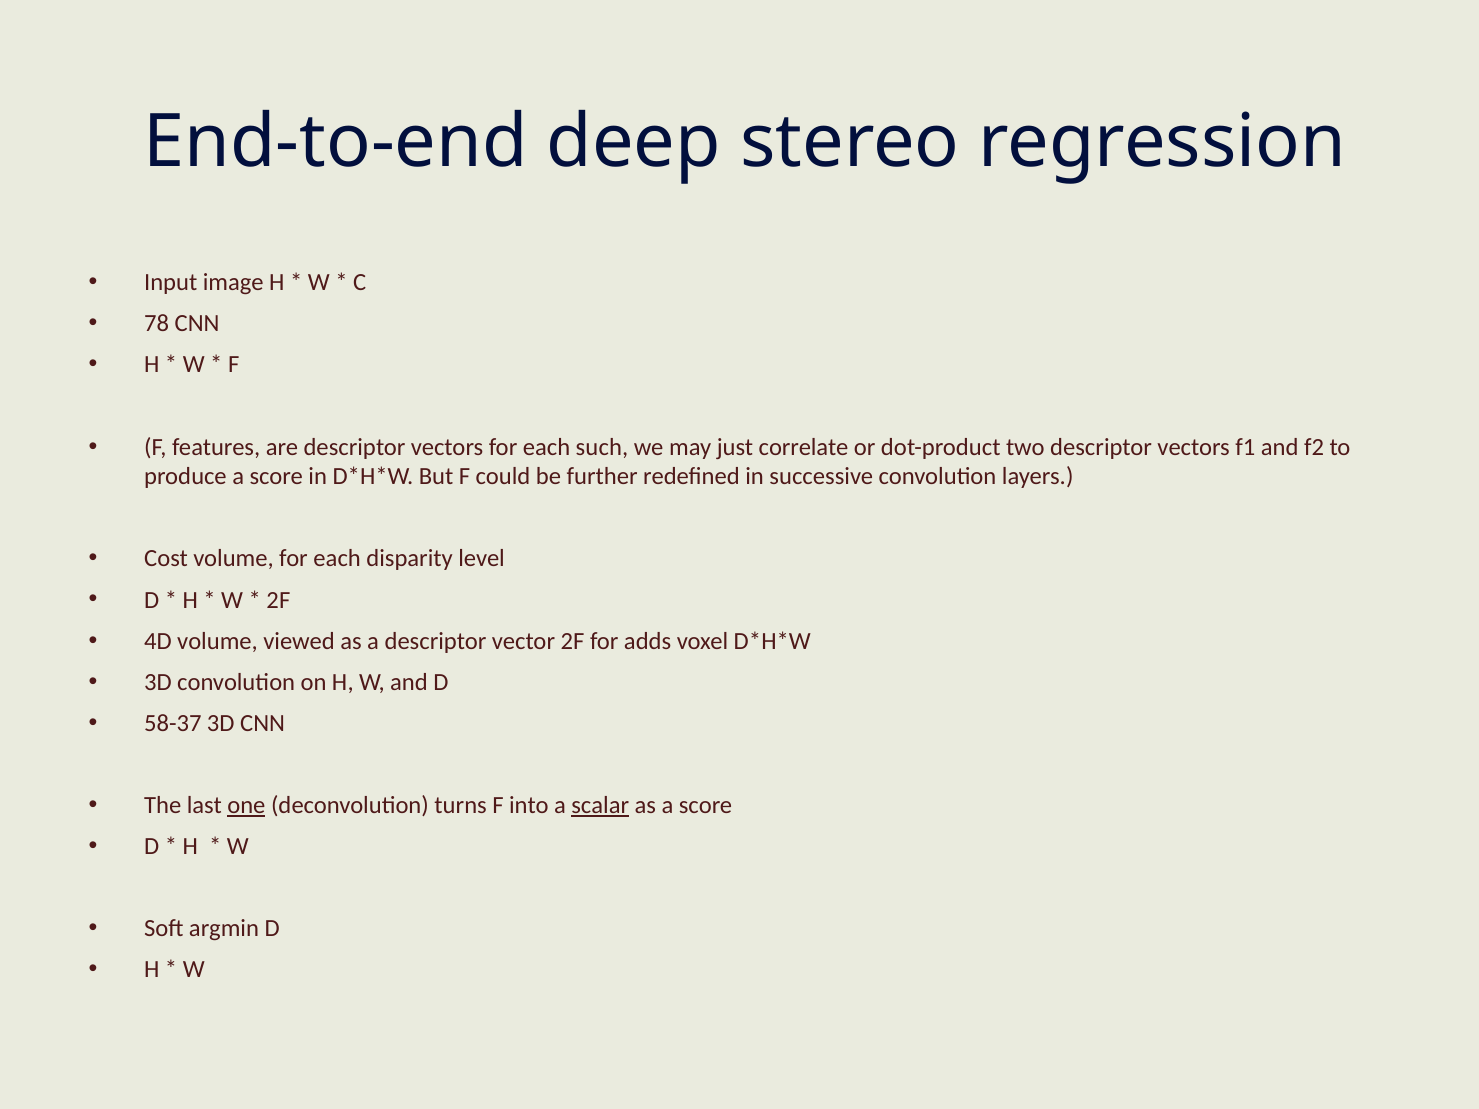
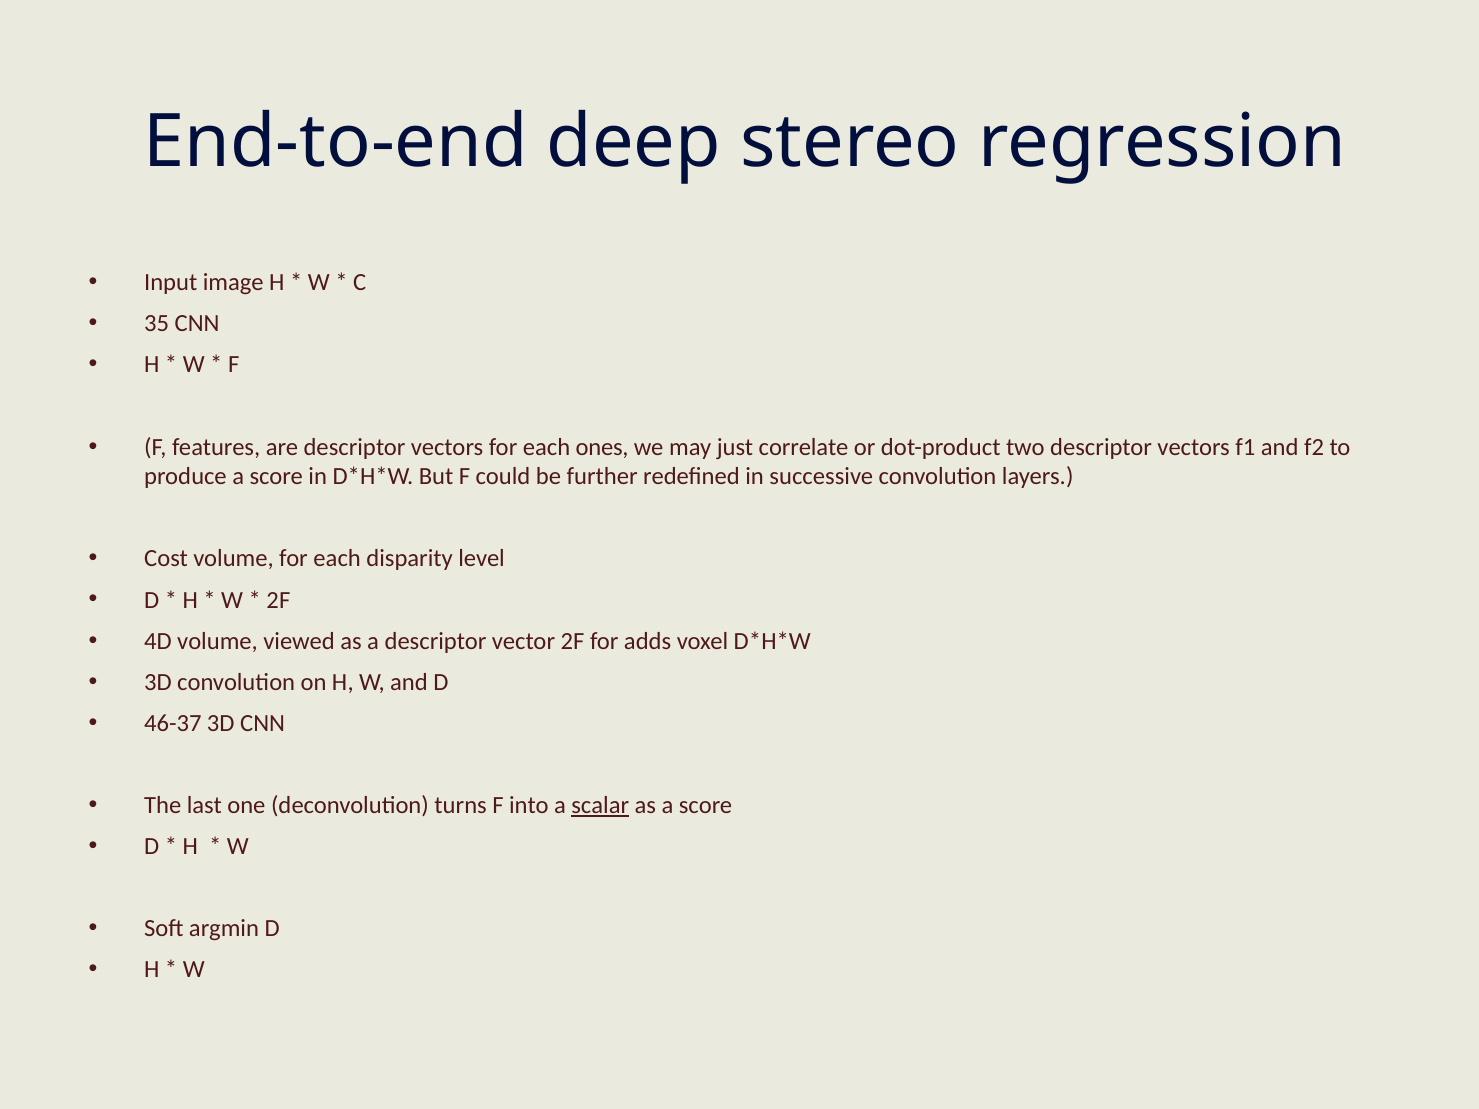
78: 78 -> 35 (157, 324)
such: such -> ones (602, 447)
58-37: 58-37 -> 46-37 (173, 723)
one underline: present -> none (246, 806)
